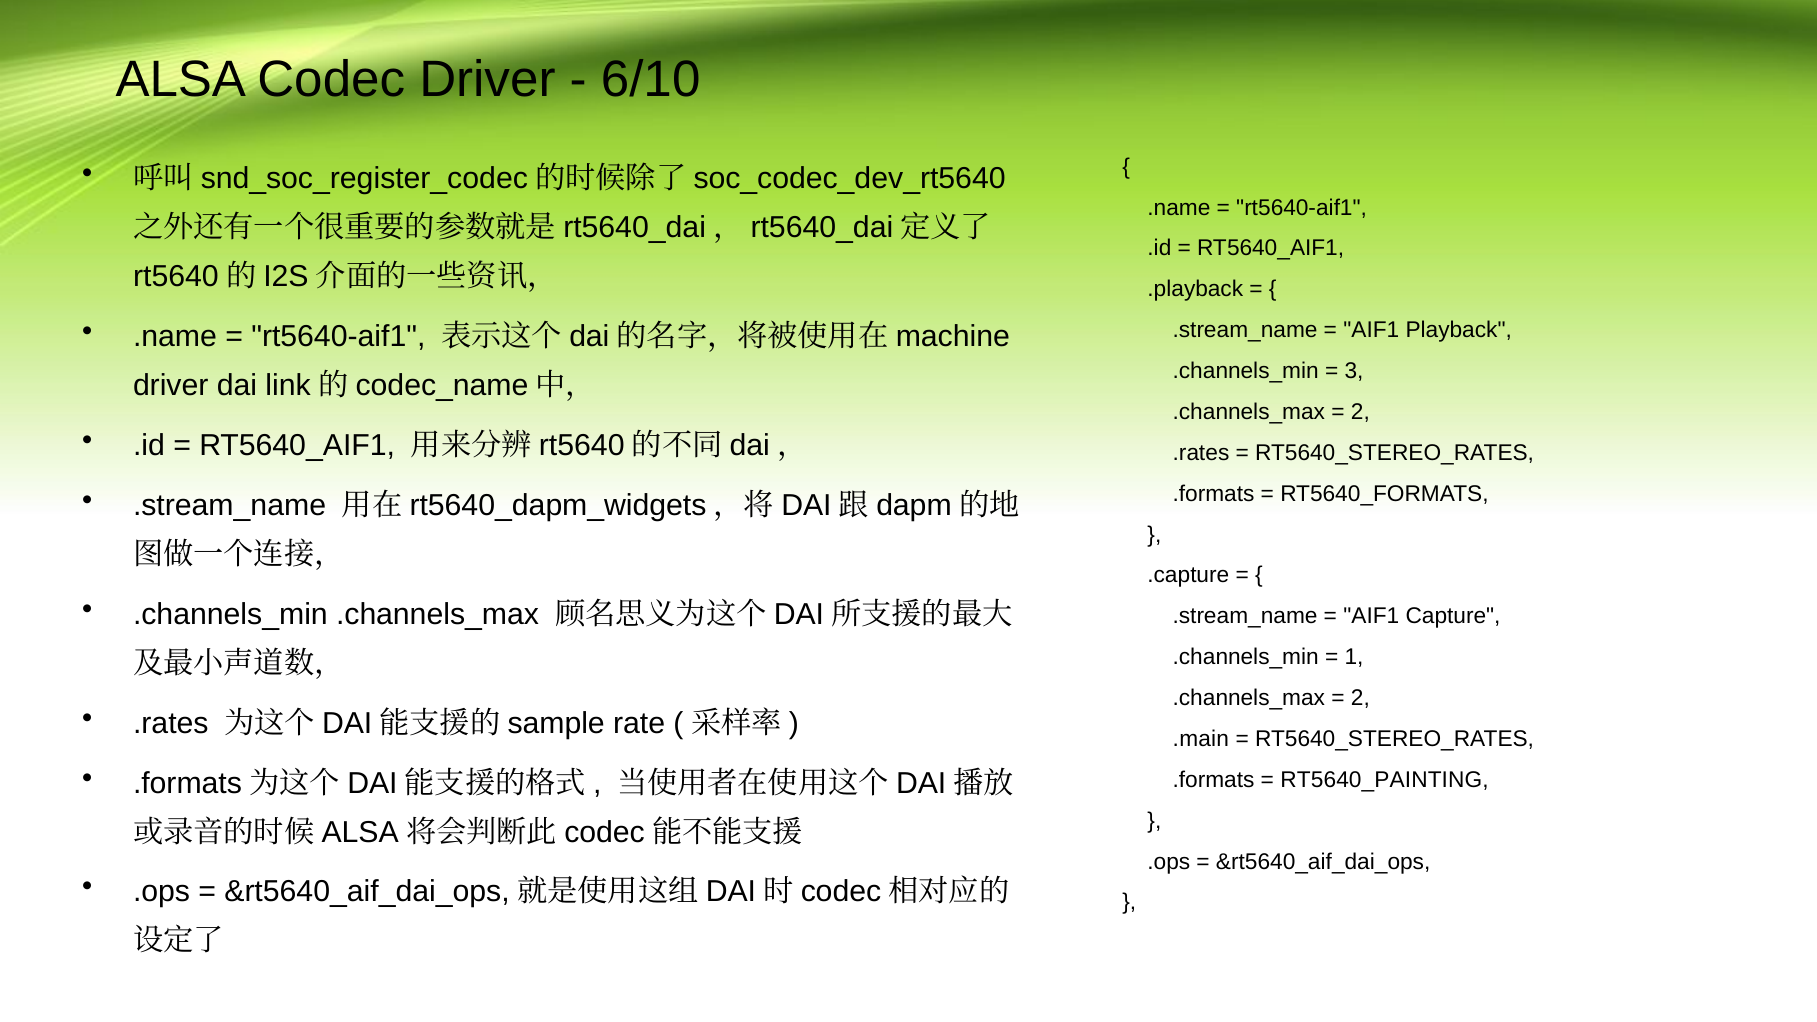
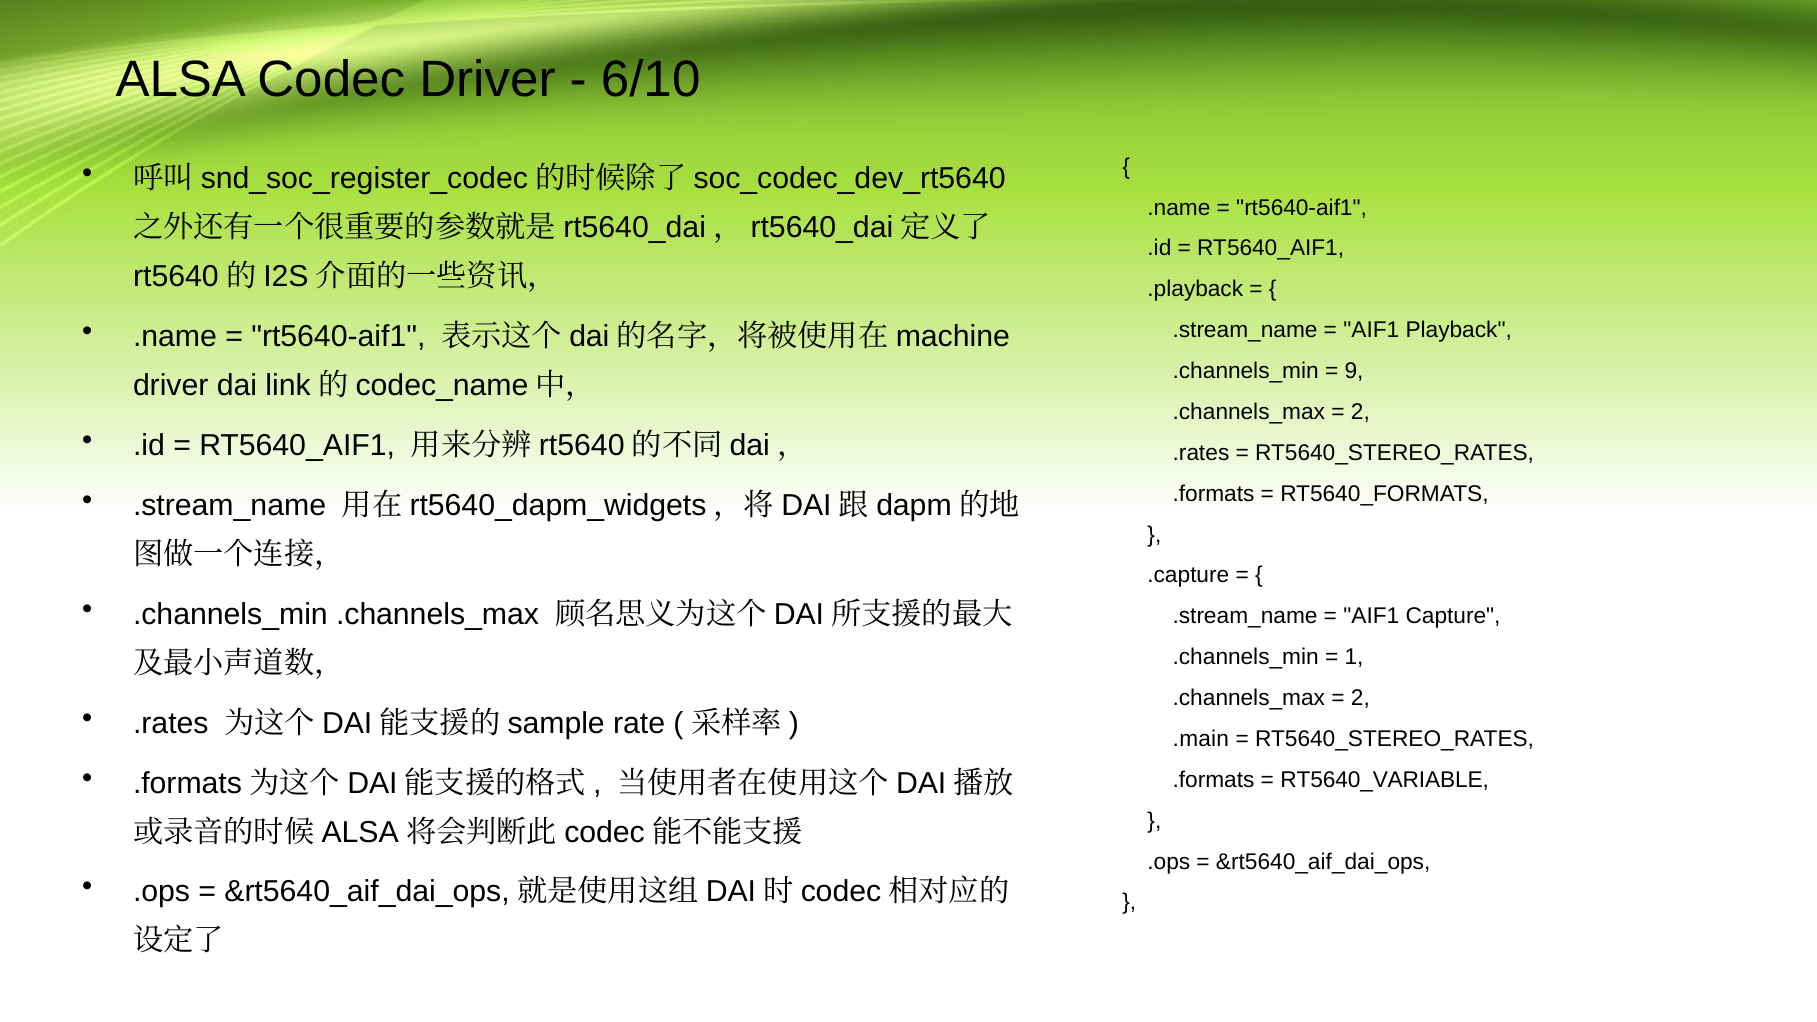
3: 3 -> 9 (1354, 371)
RT5640_PAINTING: RT5640_PAINTING -> RT5640_VARIABLE (1385, 780)
